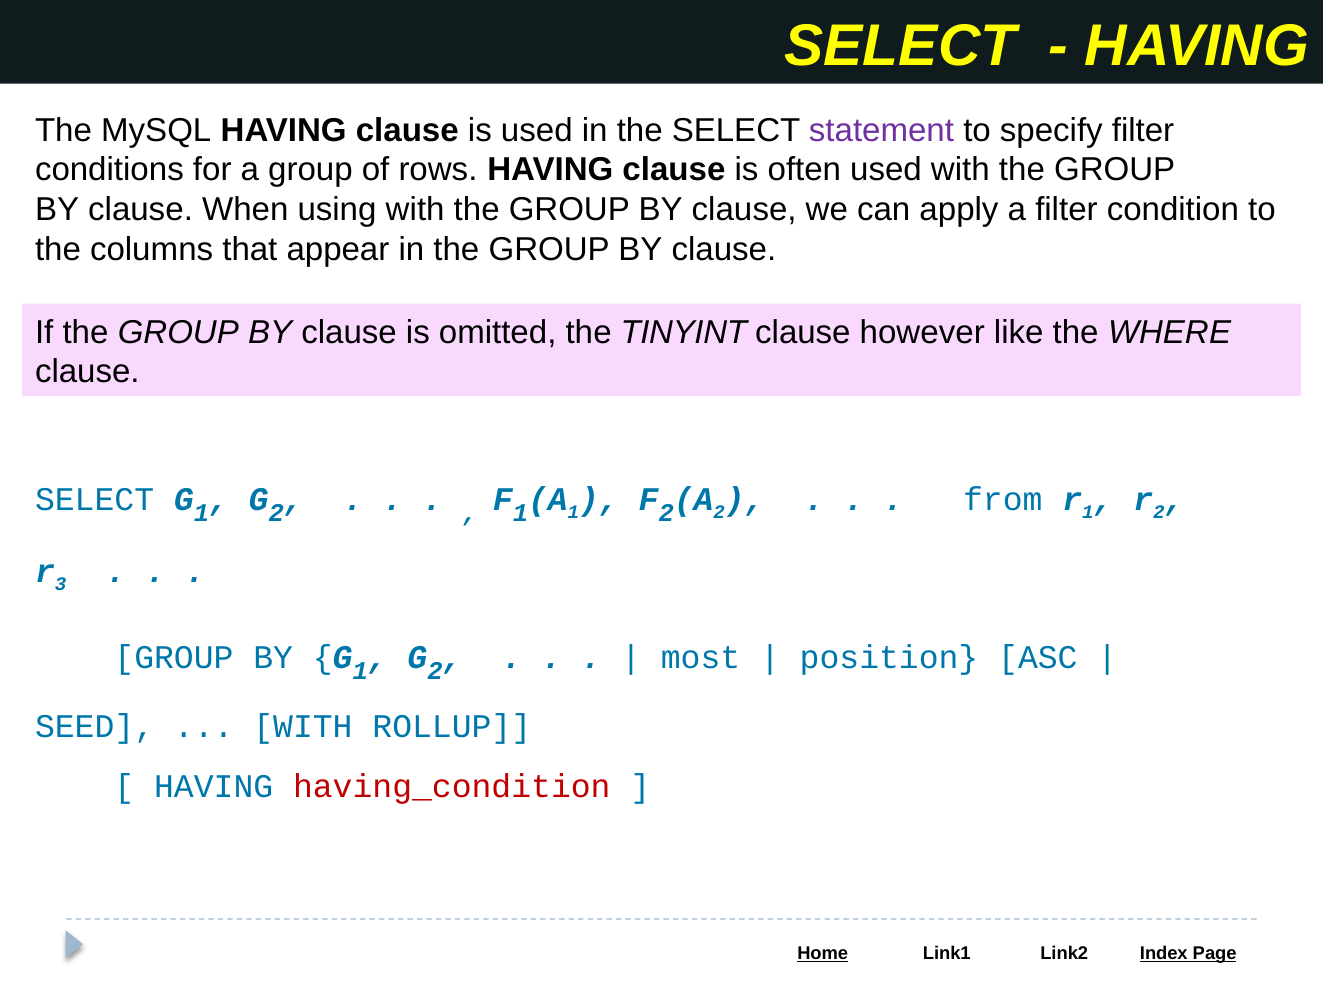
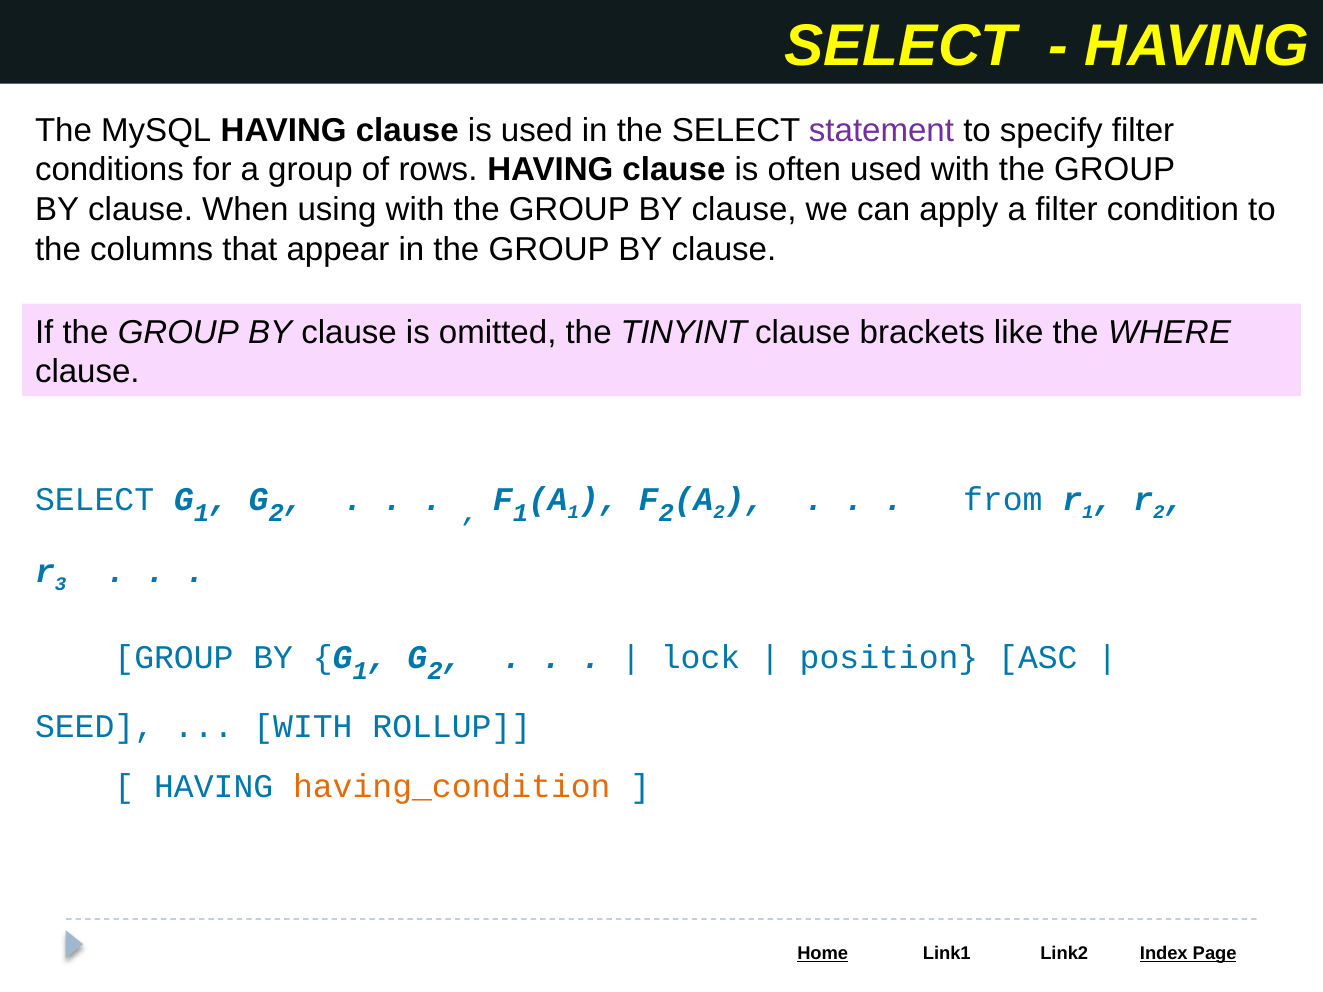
however: however -> brackets (922, 332)
most: most -> lock (701, 658)
having_condition colour: red -> orange (452, 786)
